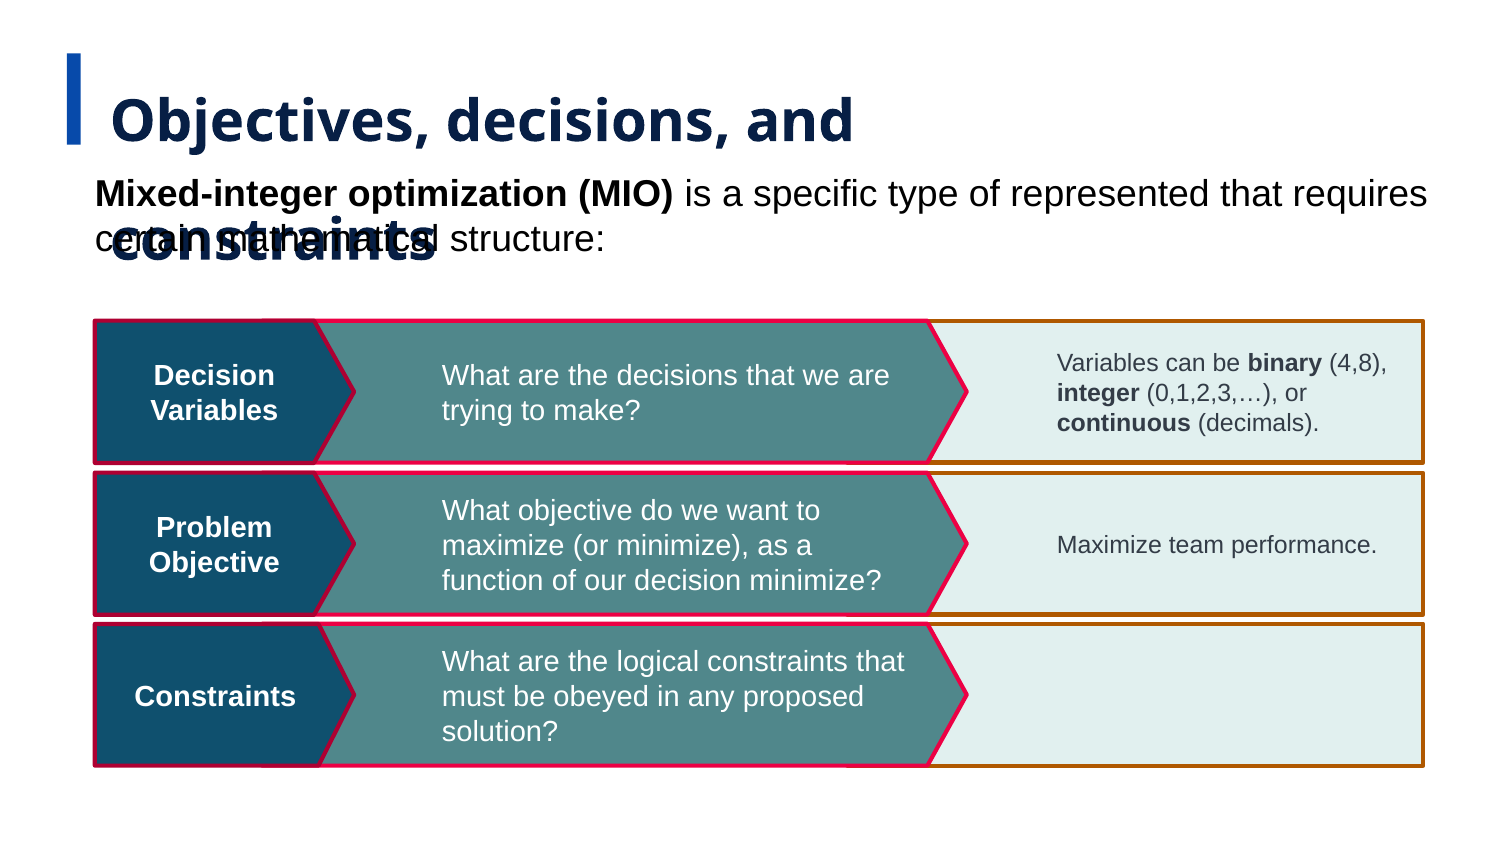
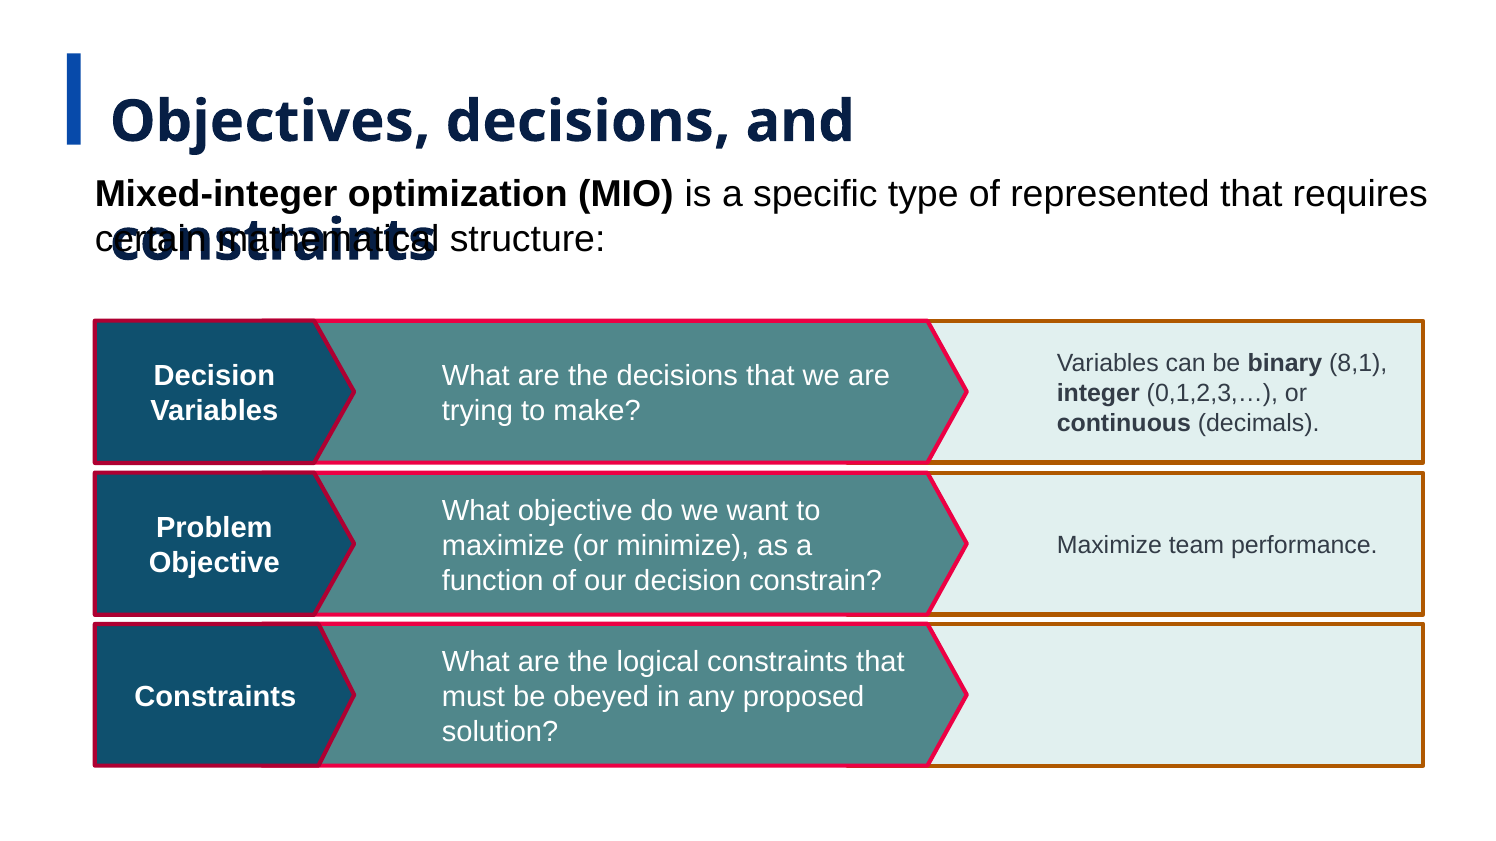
4,8: 4,8 -> 8,1 (1358, 364)
decision minimize: minimize -> constrain (816, 581)
